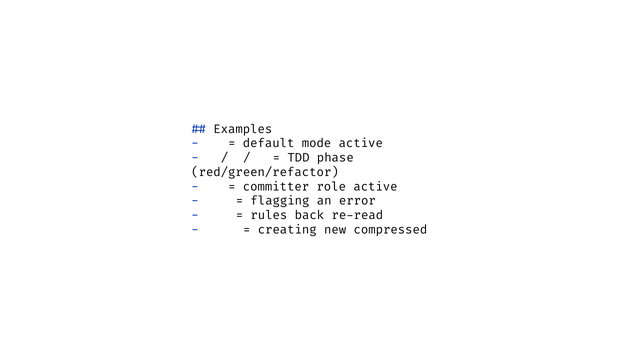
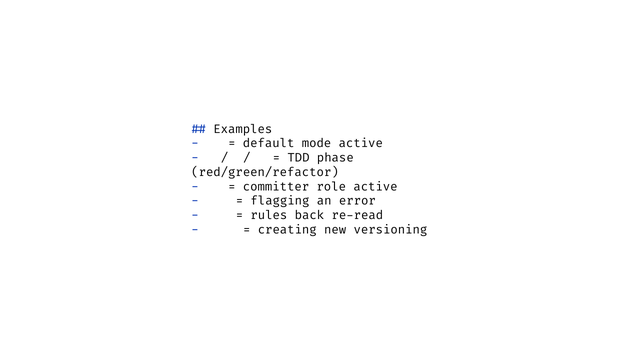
compressed: compressed -> versioning (390, 230)
